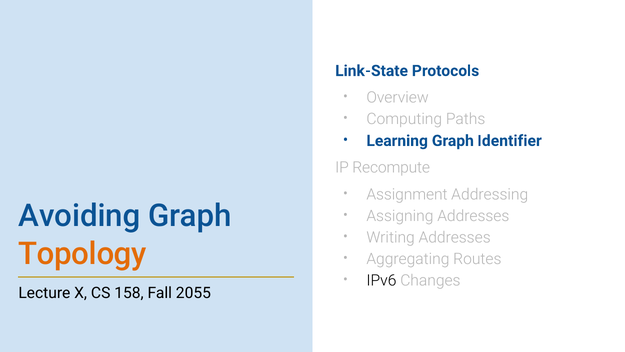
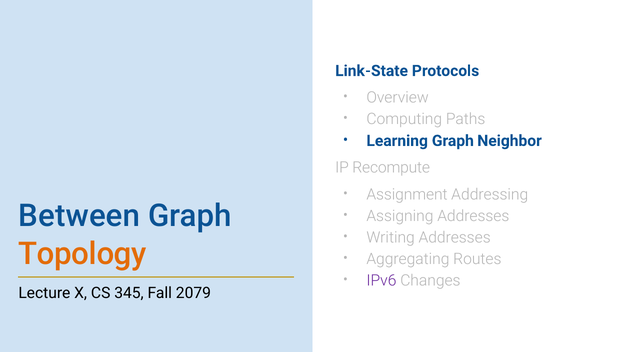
Identifier: Identifier -> Neighbor (510, 141)
Avoiding: Avoiding -> Between (79, 216)
IPv6 colour: black -> purple (381, 280)
158: 158 -> 345 (129, 293)
2055: 2055 -> 2079 (193, 293)
